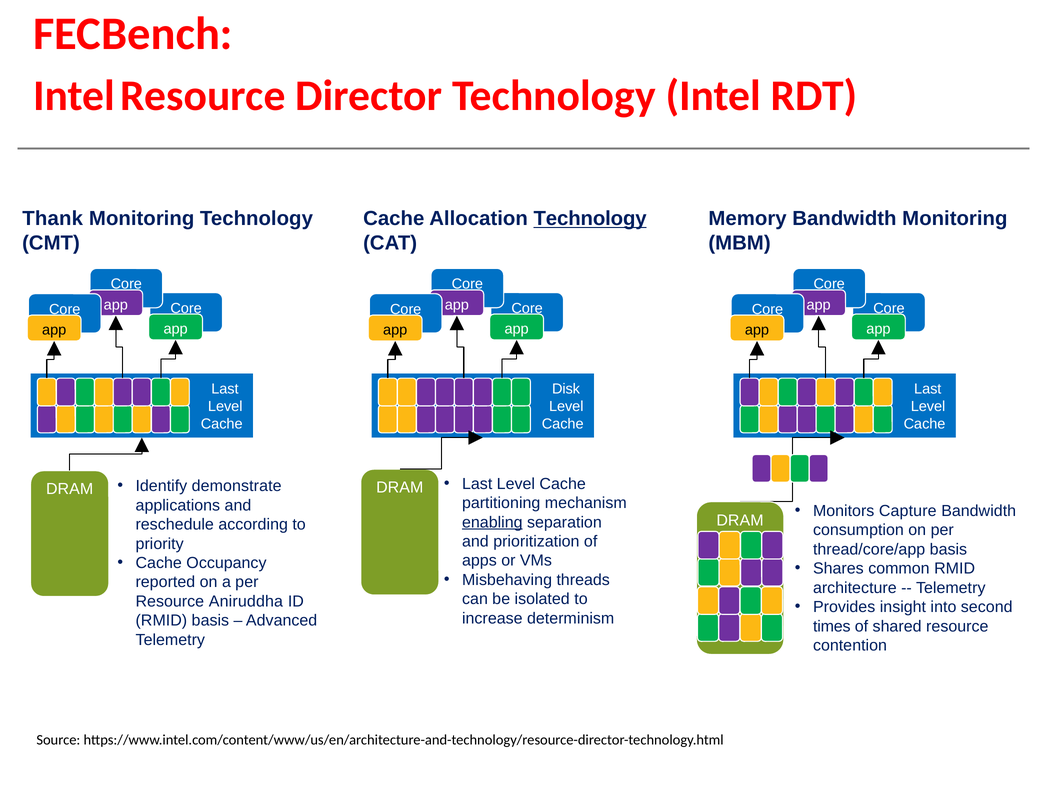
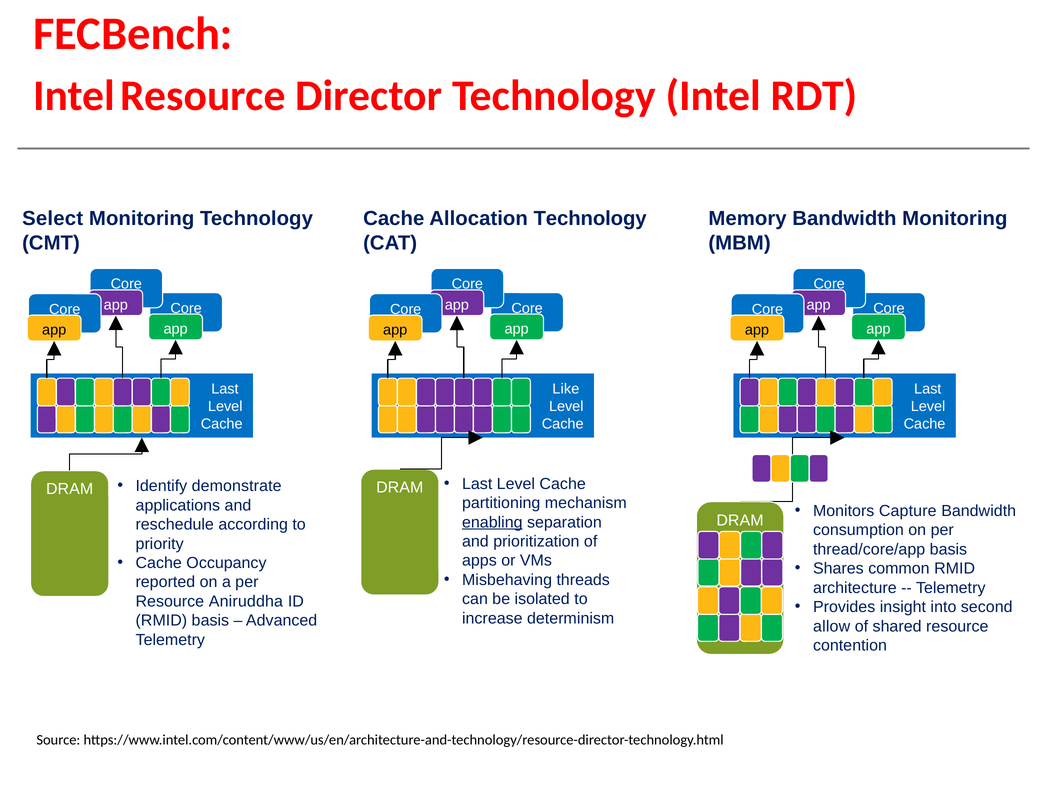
Thank: Thank -> Select (53, 219)
Technology underline: present -> none (590, 219)
Disk: Disk -> Like (566, 389)
times: times -> allow (832, 626)
